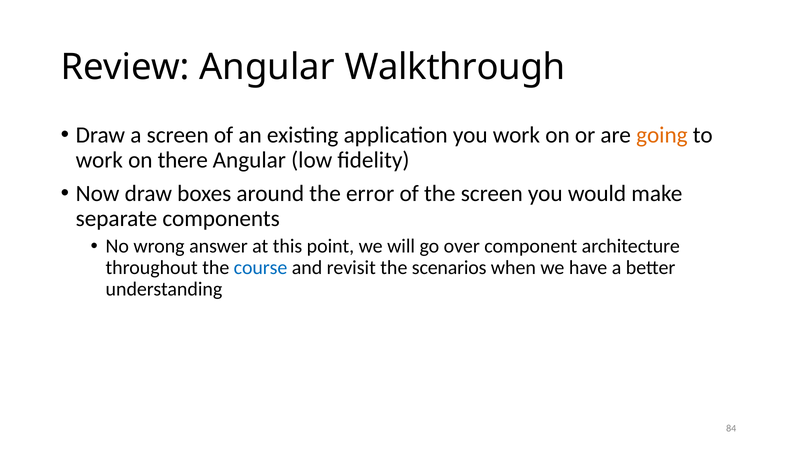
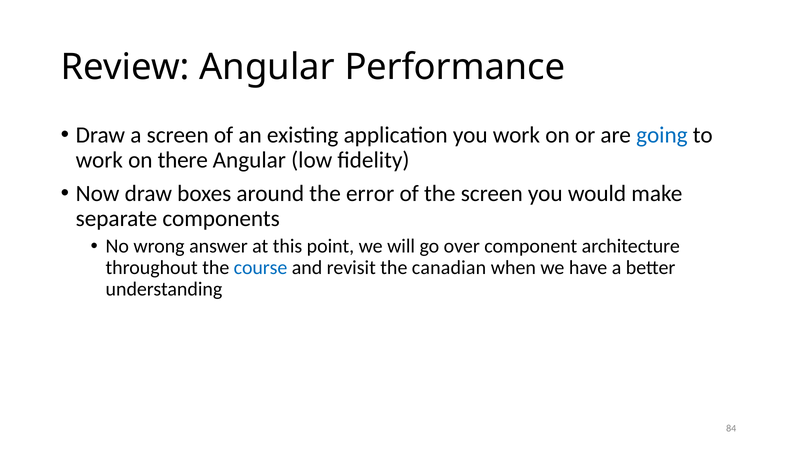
Walkthrough: Walkthrough -> Performance (455, 67)
going colour: orange -> blue (662, 135)
scenarios: scenarios -> canadian (449, 267)
